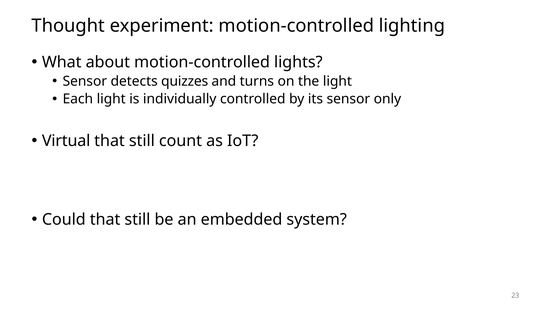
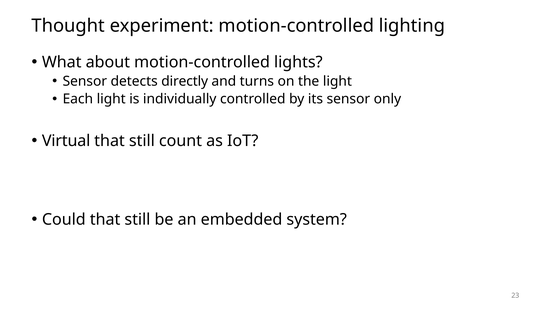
quizzes: quizzes -> directly (185, 81)
